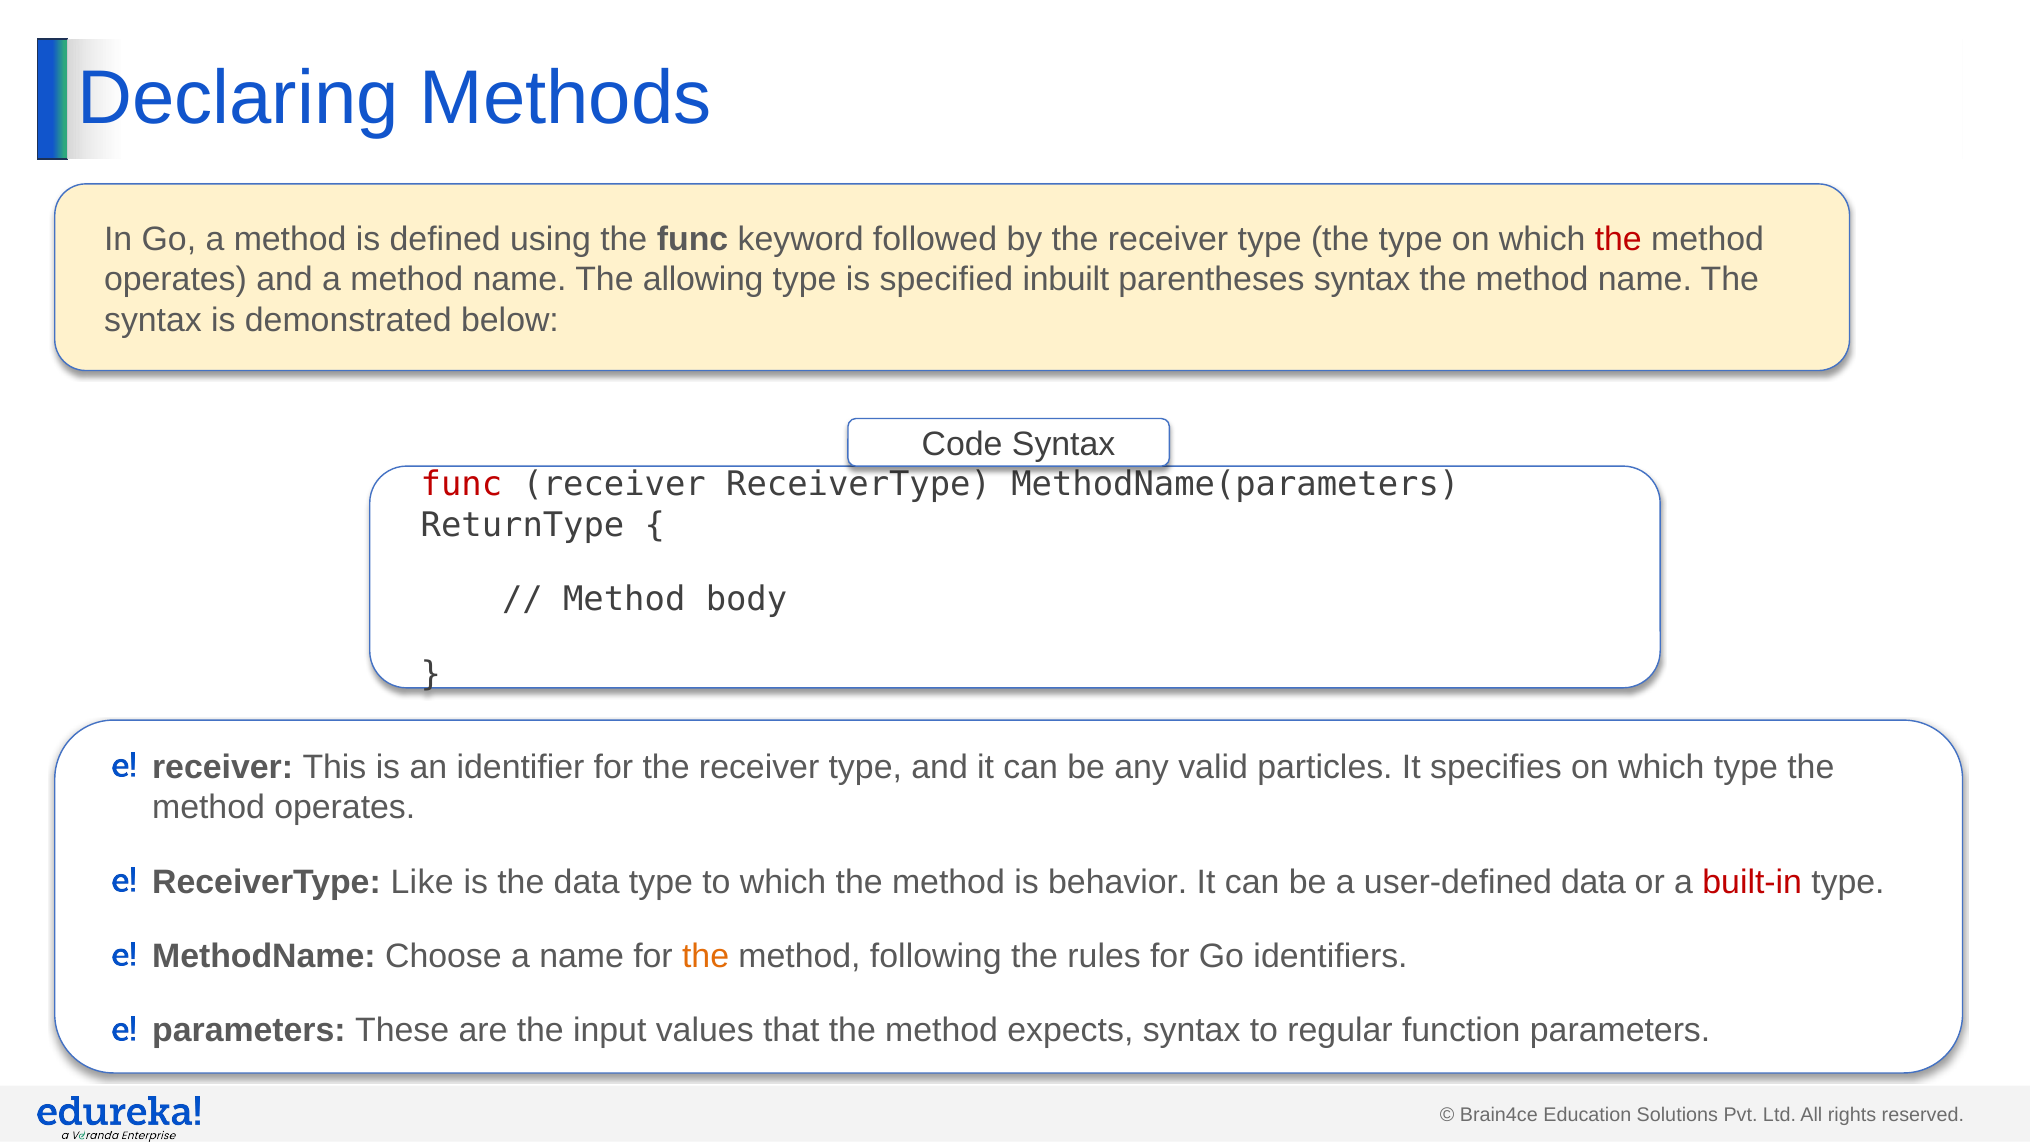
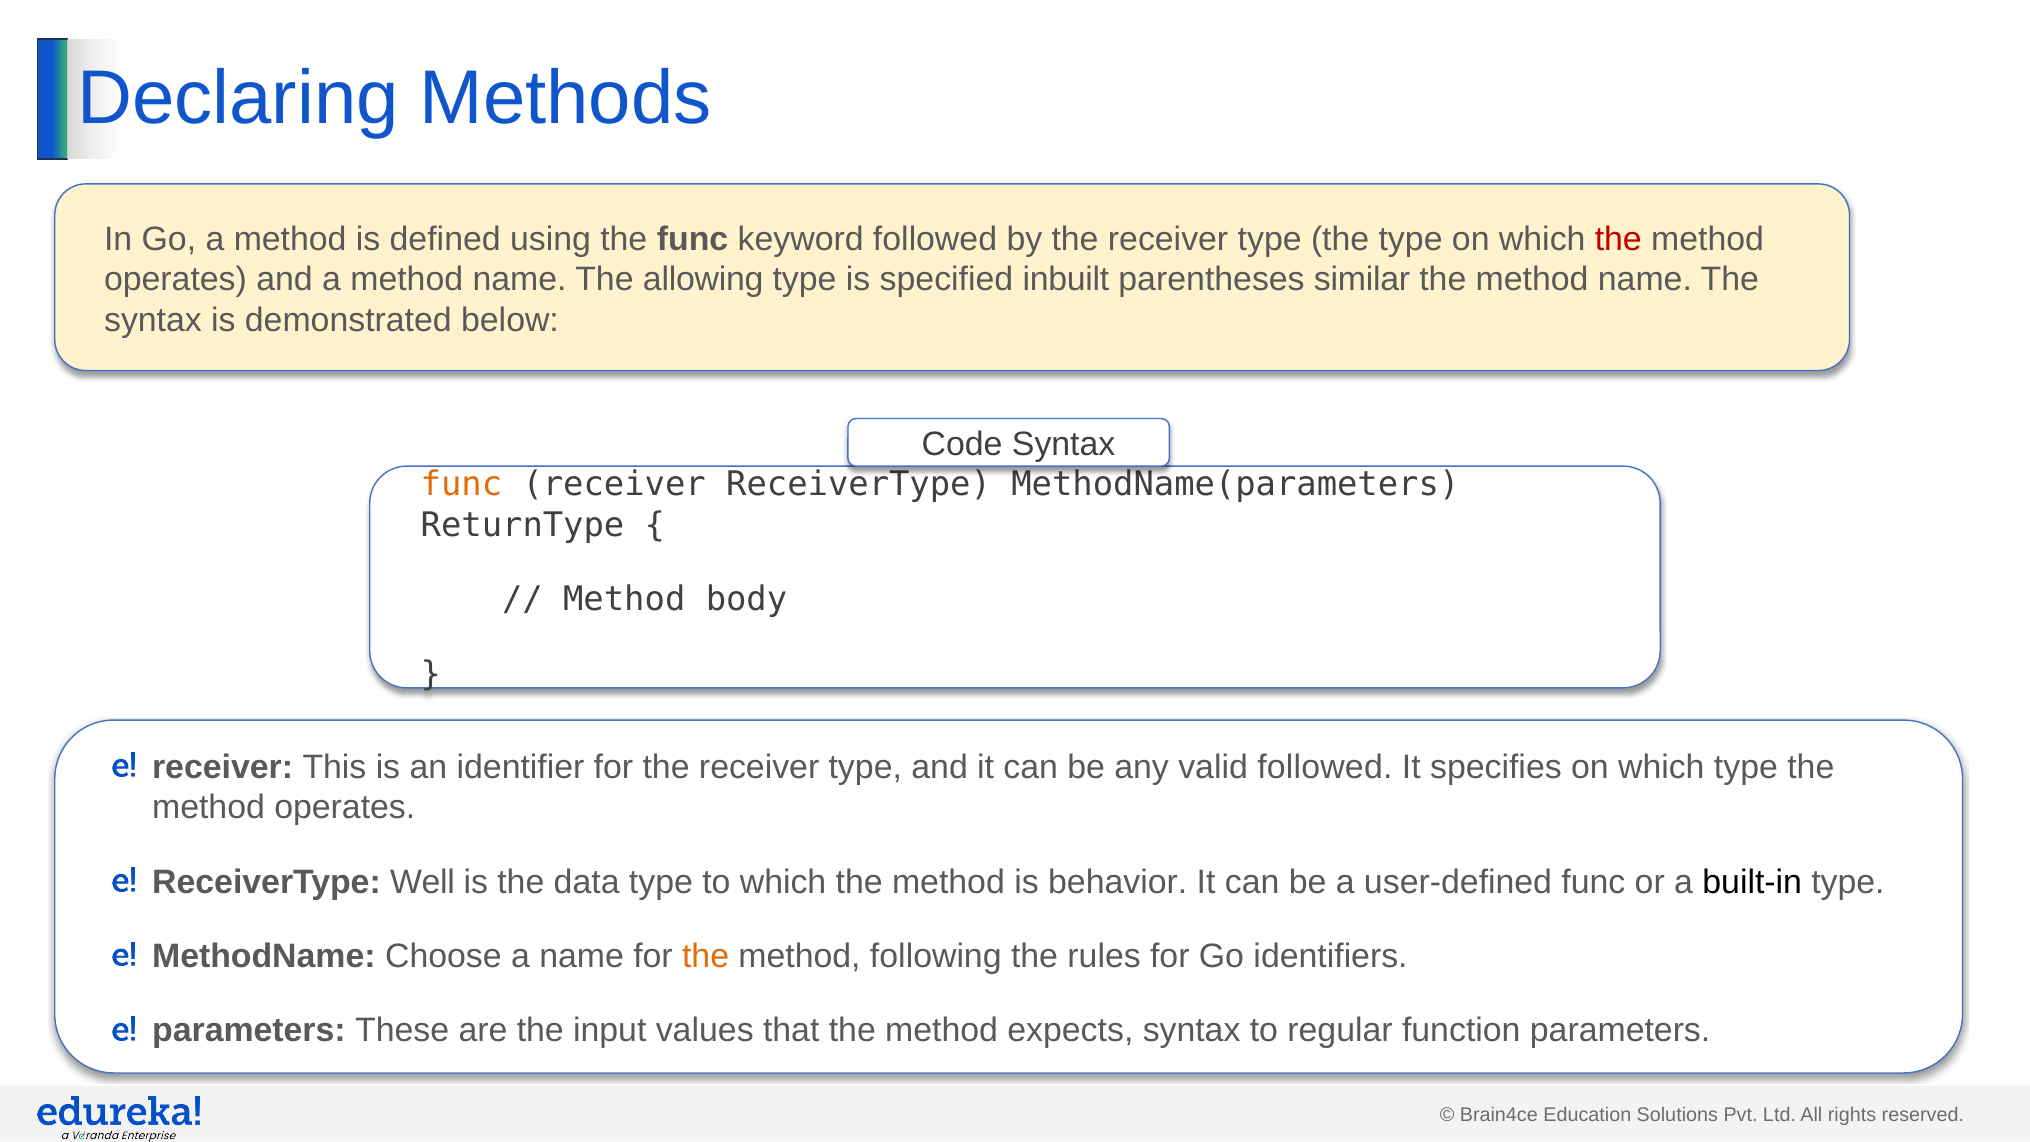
parentheses syntax: syntax -> similar (1362, 280)
func colour: red -> orange (461, 485)
valid particles: particles -> followed (1325, 767)
Like: Like -> Well (422, 882)
user-defined data: data -> func (1593, 882)
built-in colour: red -> black (1752, 882)
